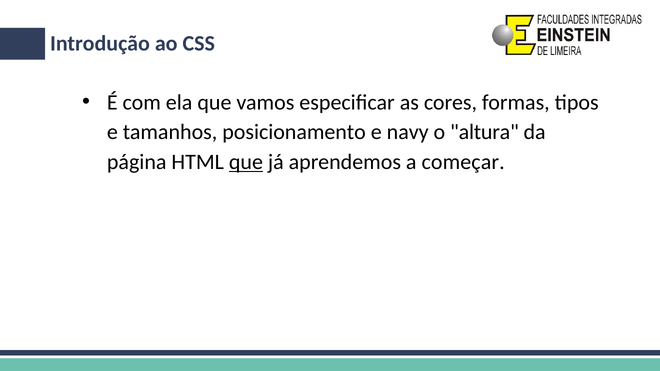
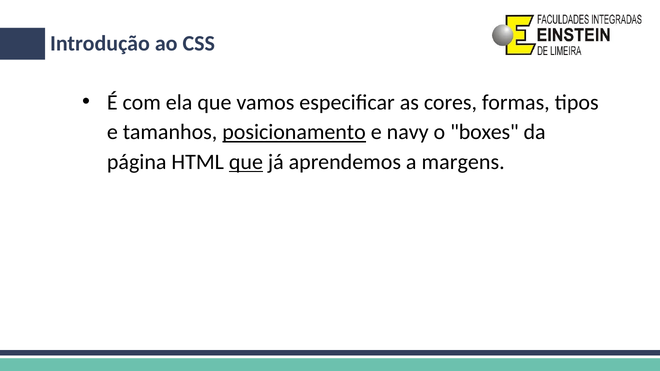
posicionamento underline: none -> present (294, 132)
altura: altura -> boxes (484, 132)
começar: começar -> margens (463, 162)
